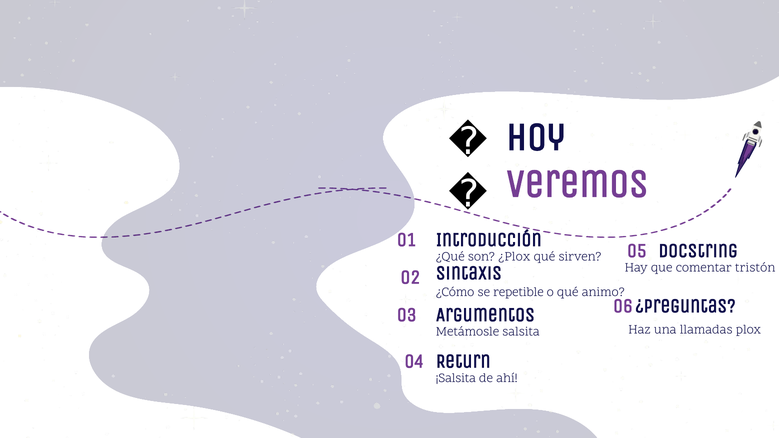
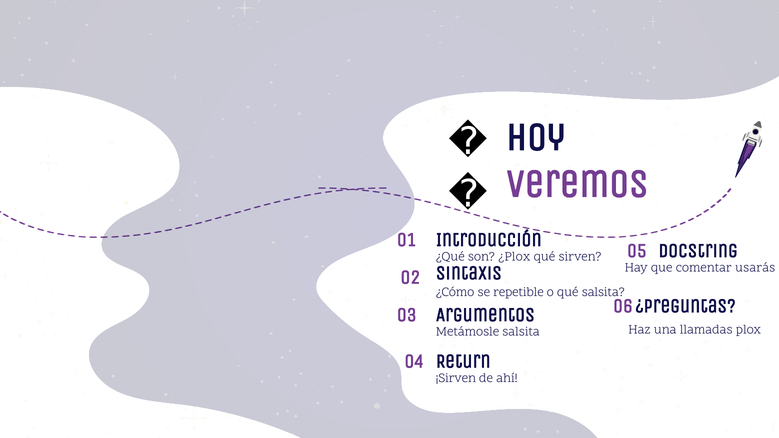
tristón: tristón -> usarás (755, 268)
qué animo: animo -> salsita (603, 292)
¡Salsita: ¡Salsita -> ¡Sirven (456, 378)
